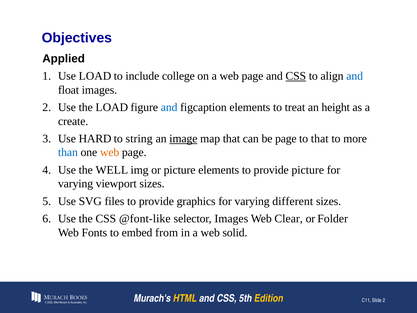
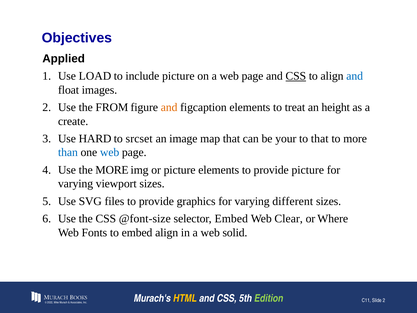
include college: college -> picture (178, 76)
the LOAD: LOAD -> FROM (112, 107)
and colour: blue -> orange (169, 107)
string: string -> srcset (139, 138)
image underline: present -> none (183, 138)
be page: page -> your (286, 138)
web colour: orange -> blue (110, 152)
the WELL: WELL -> MORE (112, 170)
@font-like: @font-like -> @font-size (145, 218)
selector Images: Images -> Embed (231, 218)
Folder: Folder -> Where (333, 218)
embed from: from -> align (167, 232)
Edition colour: yellow -> light green (269, 298)
